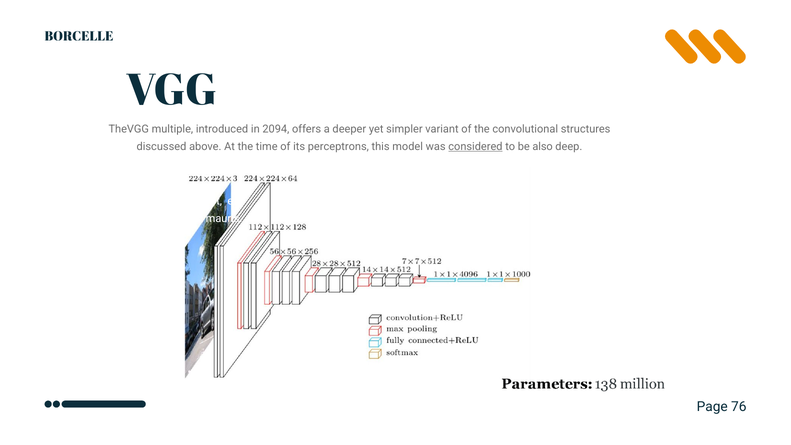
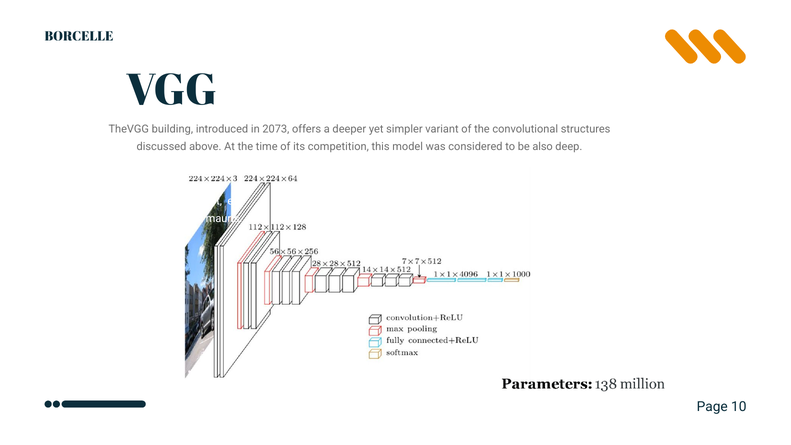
multiple: multiple -> building (172, 129)
2094: 2094 -> 2073 (276, 129)
perceptrons: perceptrons -> competition (338, 147)
considered underline: present -> none (475, 147)
76: 76 -> 10 (739, 406)
